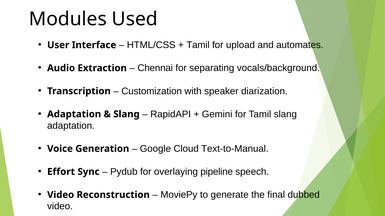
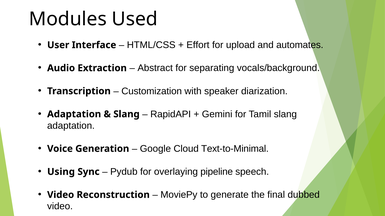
Tamil: Tamil -> Effort (198, 45)
Chennai: Chennai -> Abstract (155, 68)
Text-to-Manual: Text-to-Manual -> Text-to-Minimal (235, 149)
Effort: Effort -> Using (61, 172)
